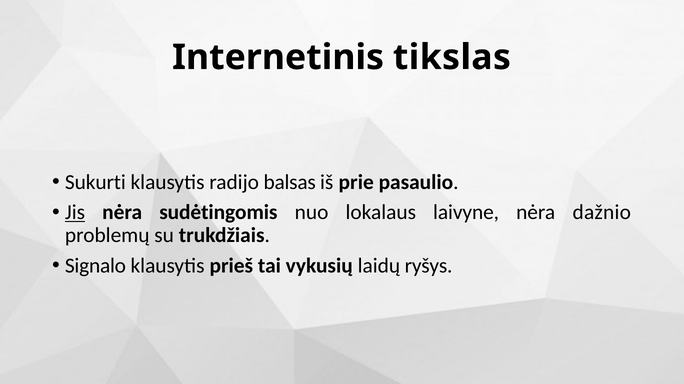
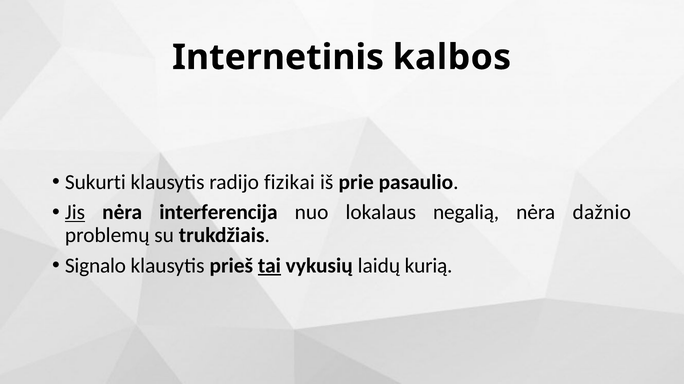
tikslas: tikslas -> kalbos (452, 57)
balsas: balsas -> fizikai (289, 183)
sudėtingomis: sudėtingomis -> interferencija (218, 213)
laivyne: laivyne -> negalią (466, 213)
tai underline: none -> present (269, 266)
ryšys: ryšys -> kurią (429, 266)
